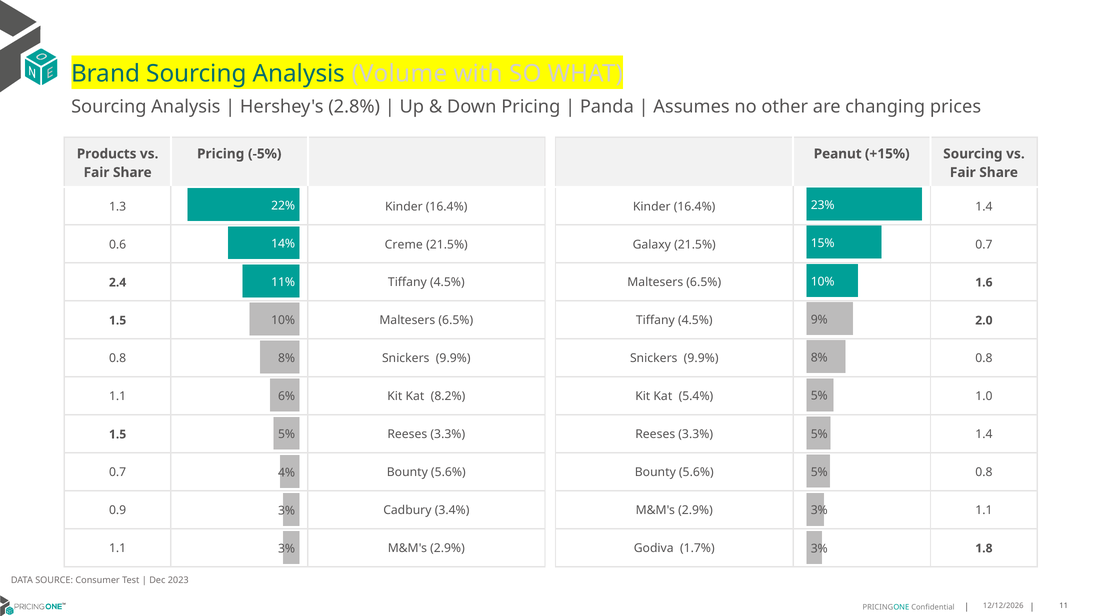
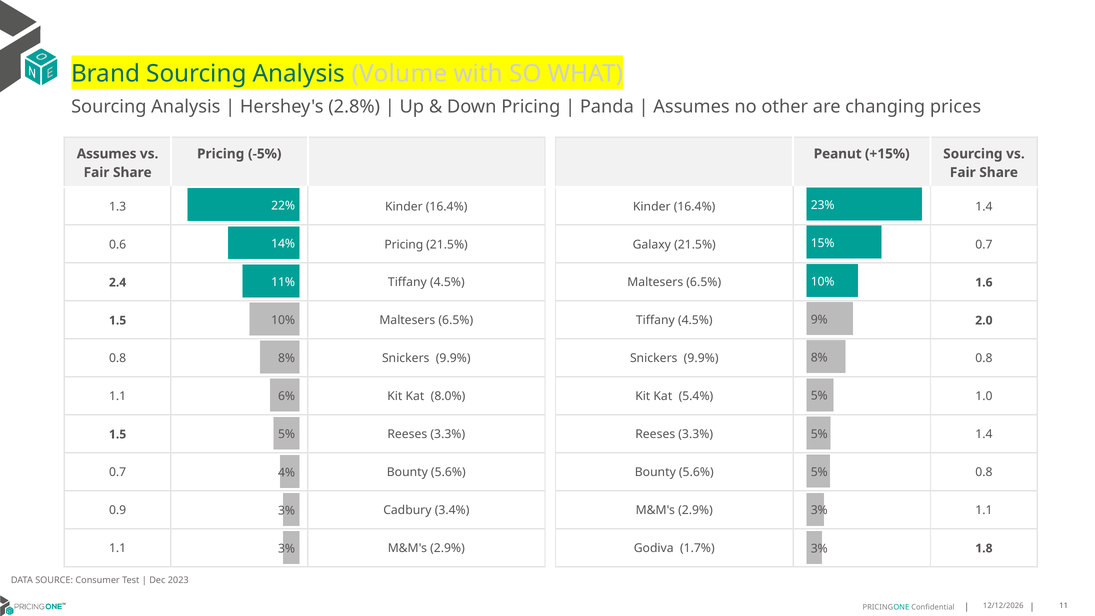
Products: Products -> Assumes (107, 154)
0.6 Creme: Creme -> Pricing (404, 244)
8.2%: 8.2% -> 8.0% (448, 396)
